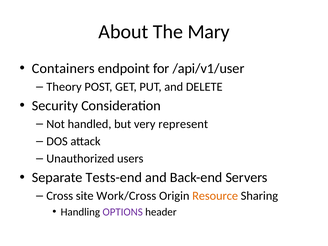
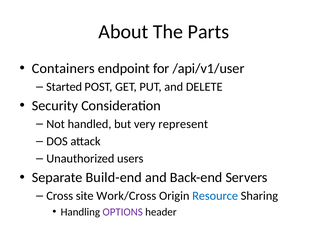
Mary: Mary -> Parts (208, 32)
Theory: Theory -> Started (64, 87)
Tests-end: Tests-end -> Build-end (114, 178)
Resource colour: orange -> blue (215, 196)
